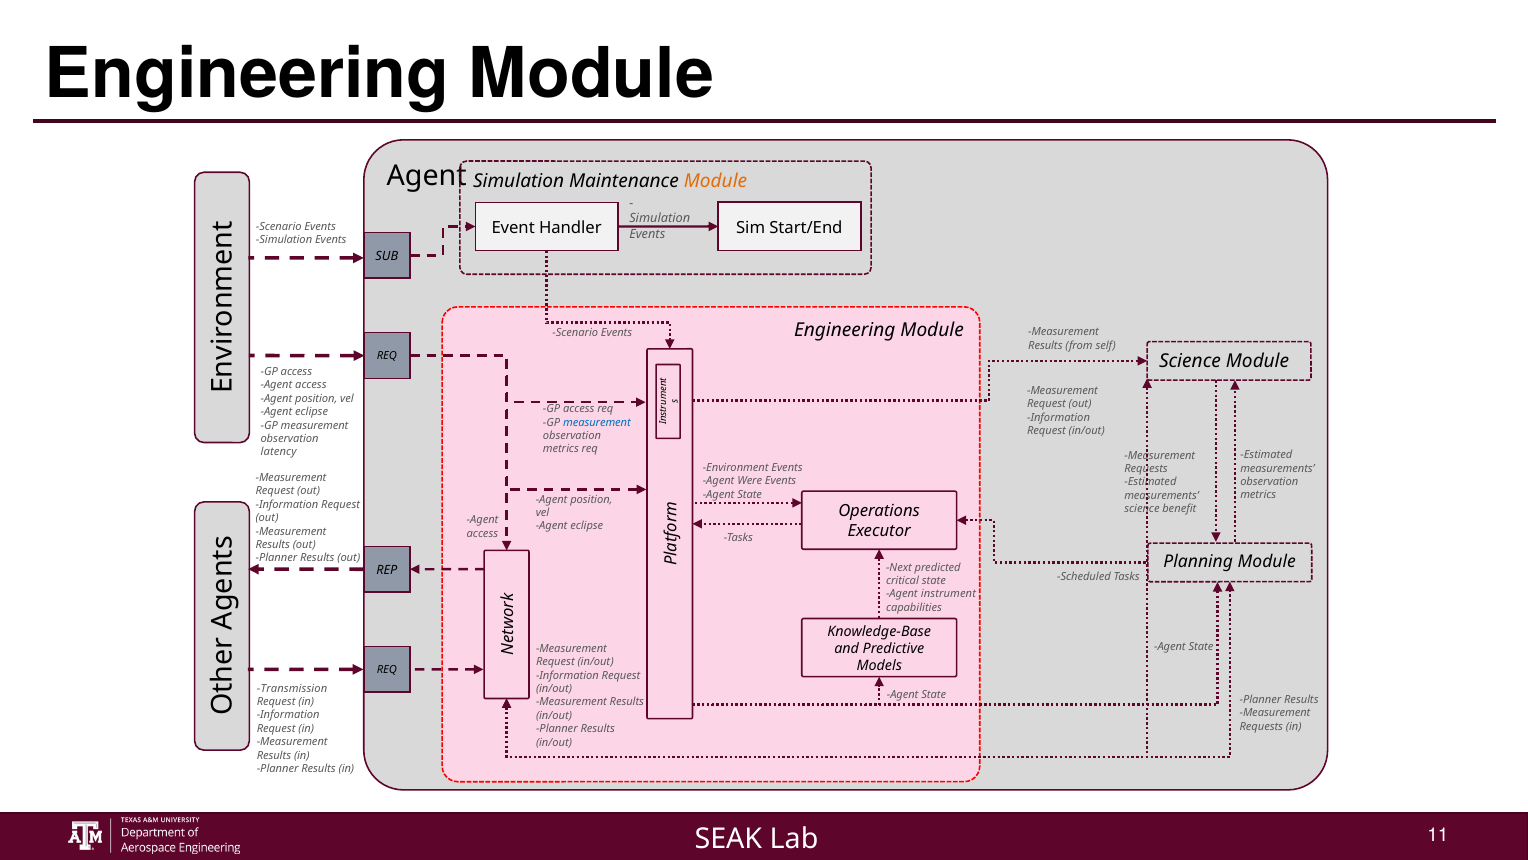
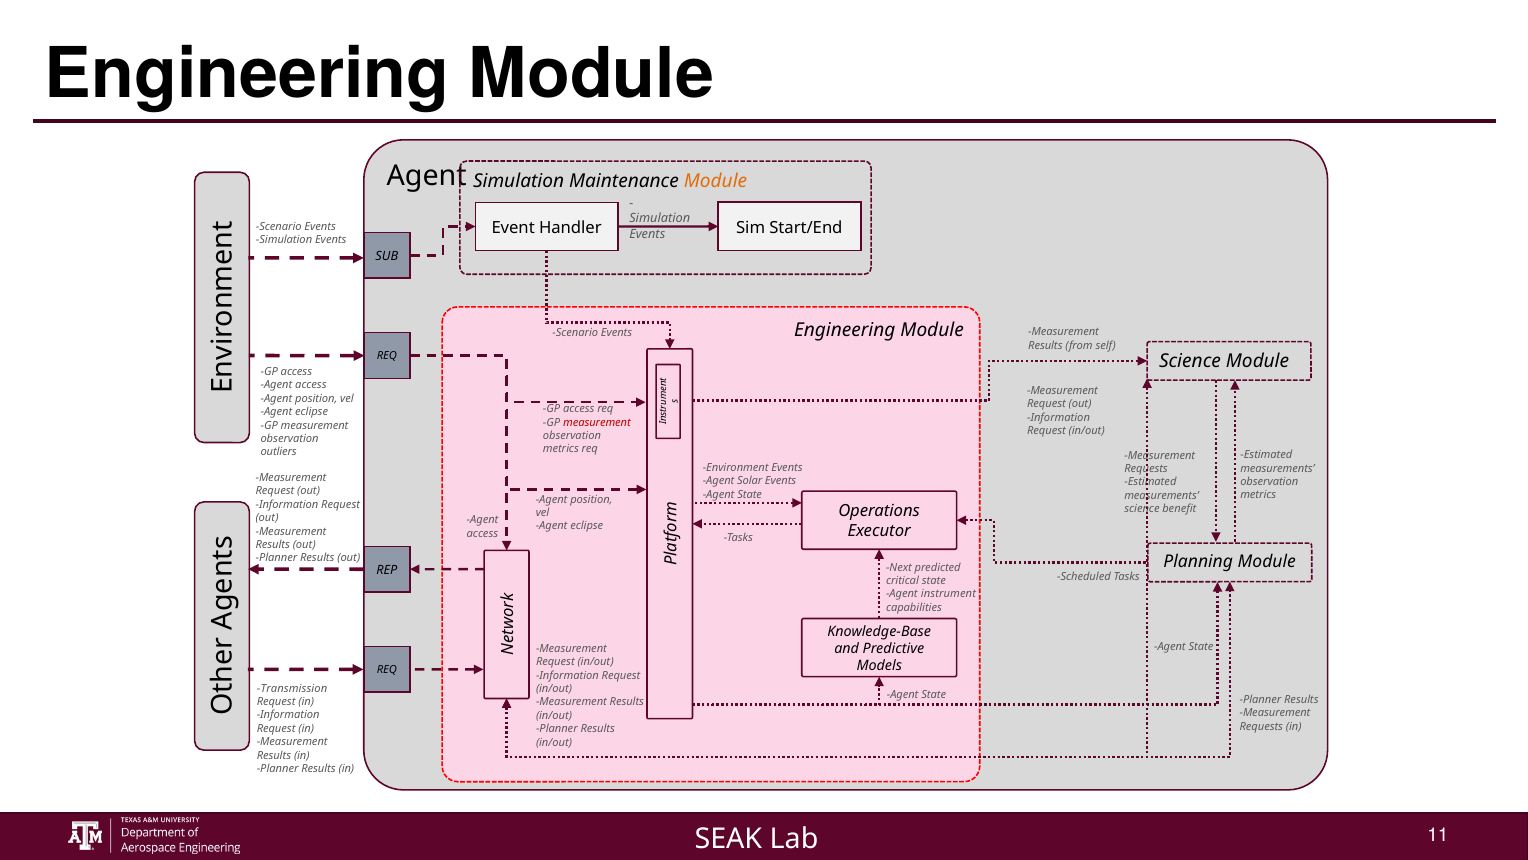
measurement colour: blue -> red (597, 422)
latency: latency -> outliers (279, 452)
Were: Were -> Solar (750, 481)
